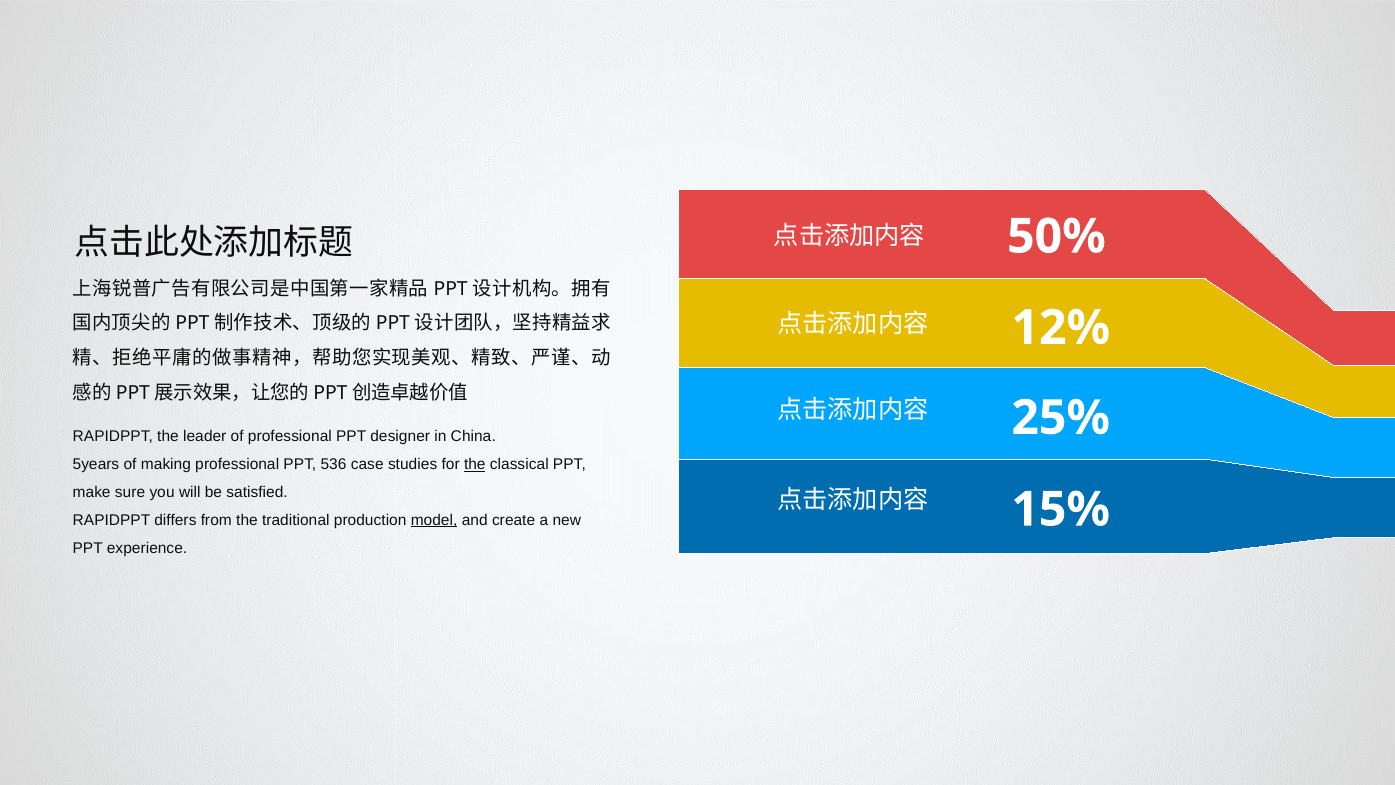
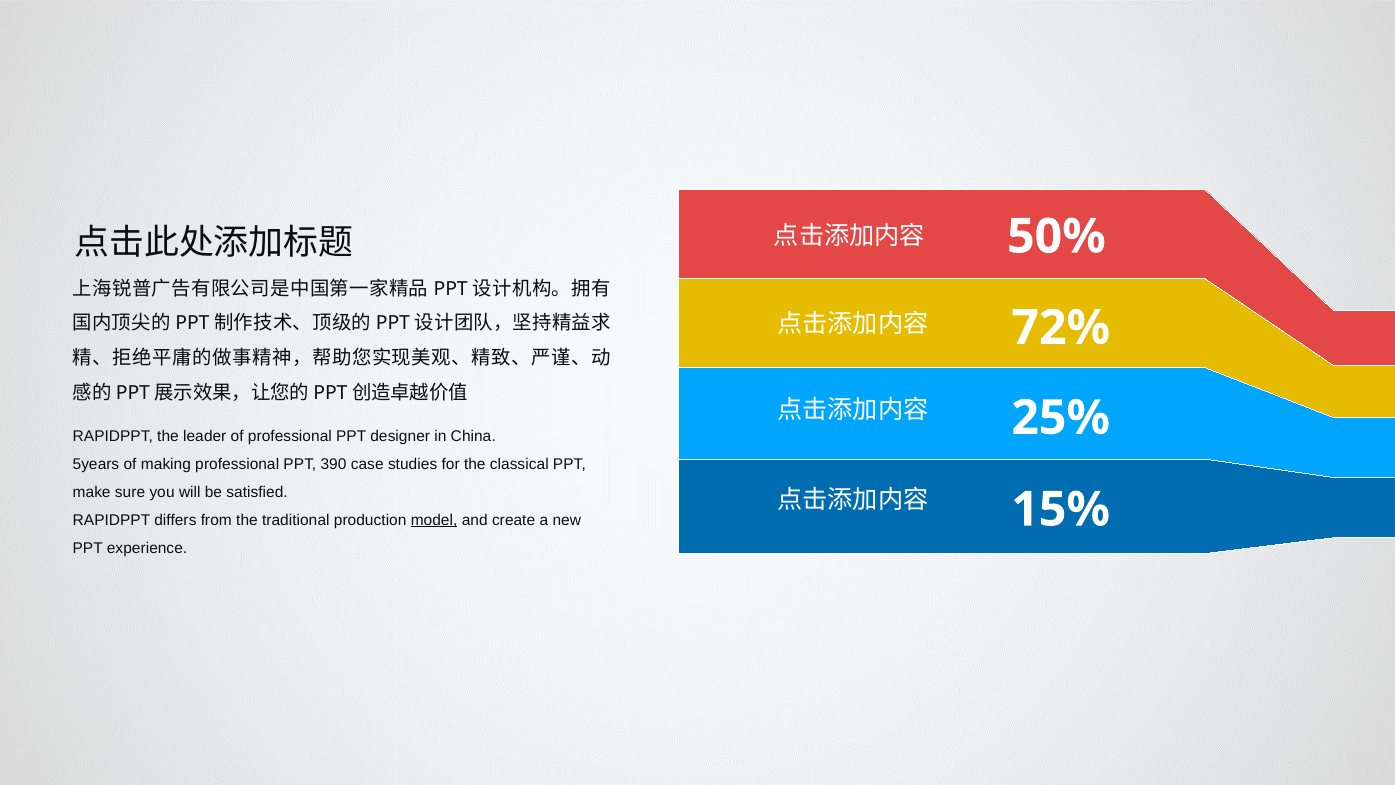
12%: 12% -> 72% (1061, 328)
536: 536 -> 390 (333, 464)
the underline: present -> none (475, 464)
